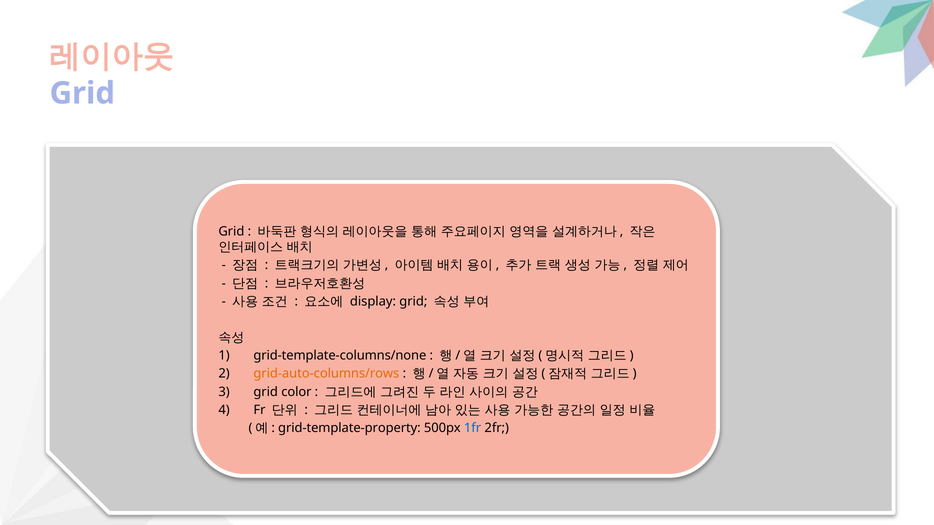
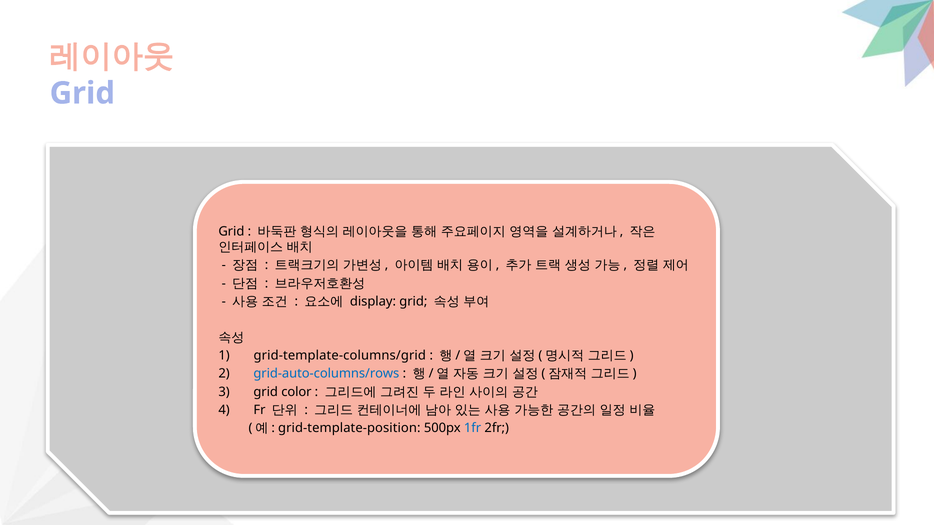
grid-template-columns/none: grid-template-columns/none -> grid-template-columns/grid (340, 356)
grid-auto-columns/rows colour: orange -> blue (326, 374)
grid-template-property: grid-template-property -> grid-template-position (349, 428)
